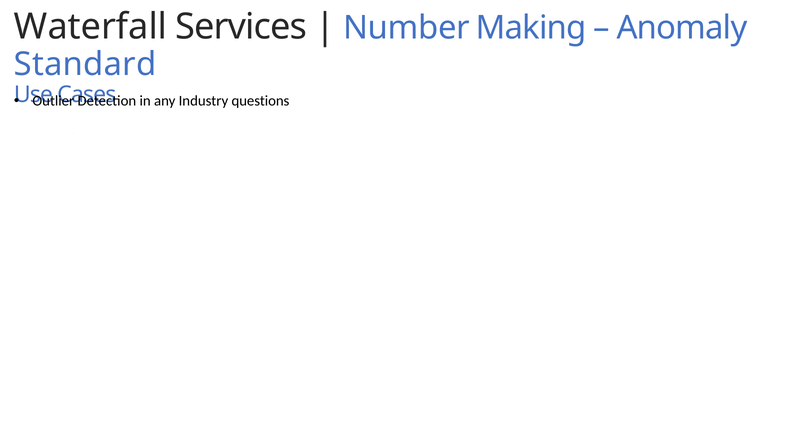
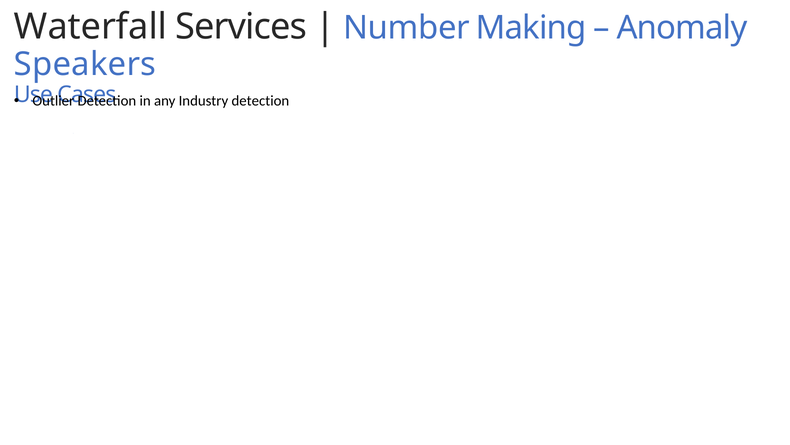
Standard: Standard -> Speakers (85, 64)
Industry questions: questions -> detection (260, 101)
